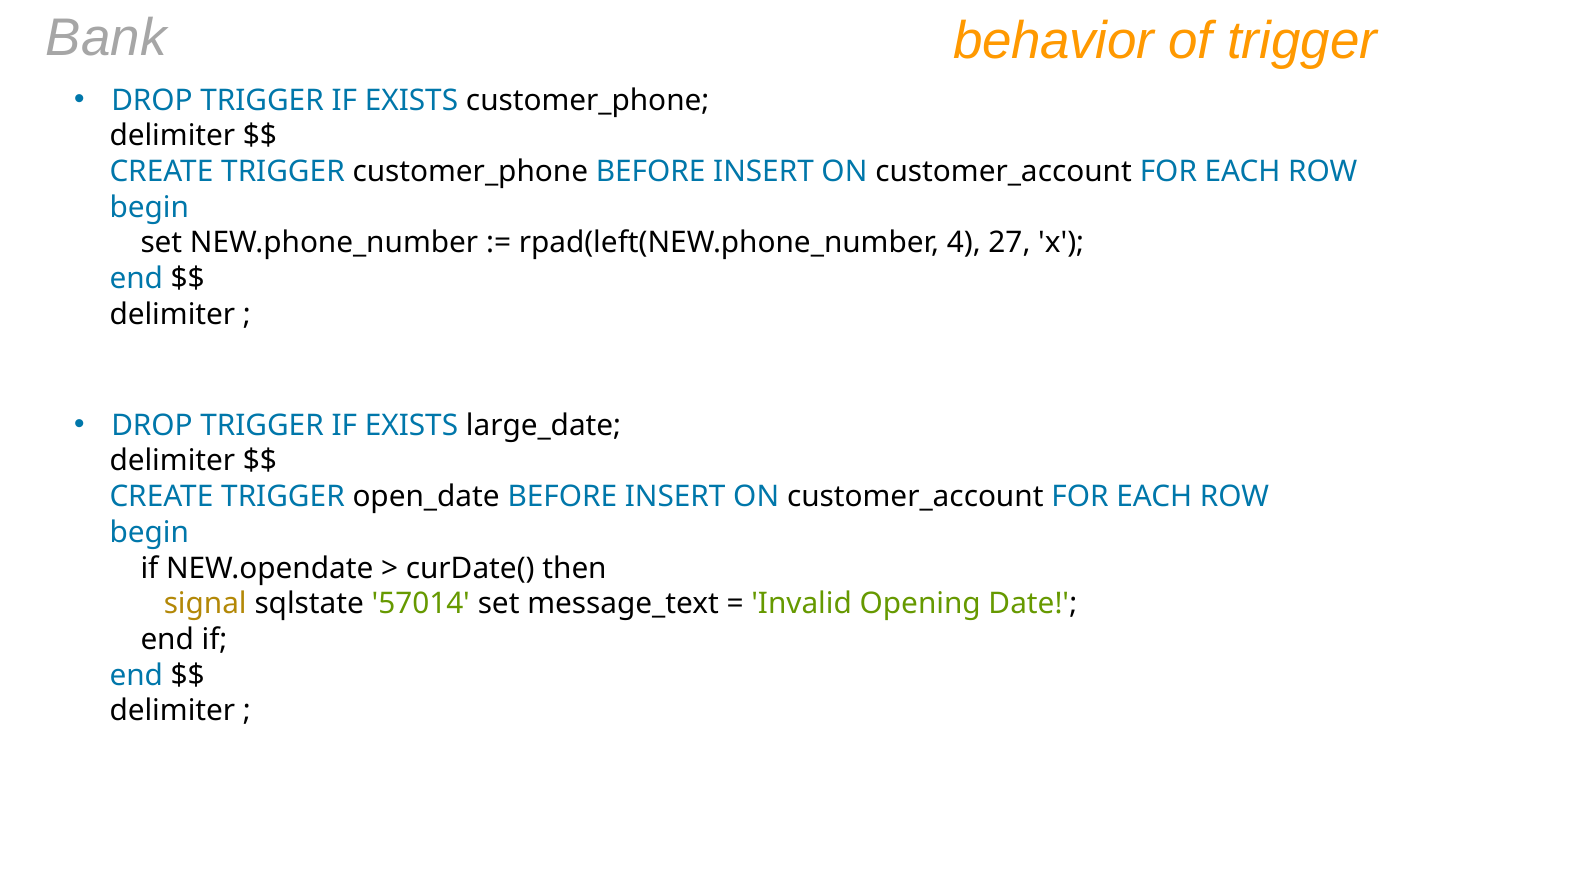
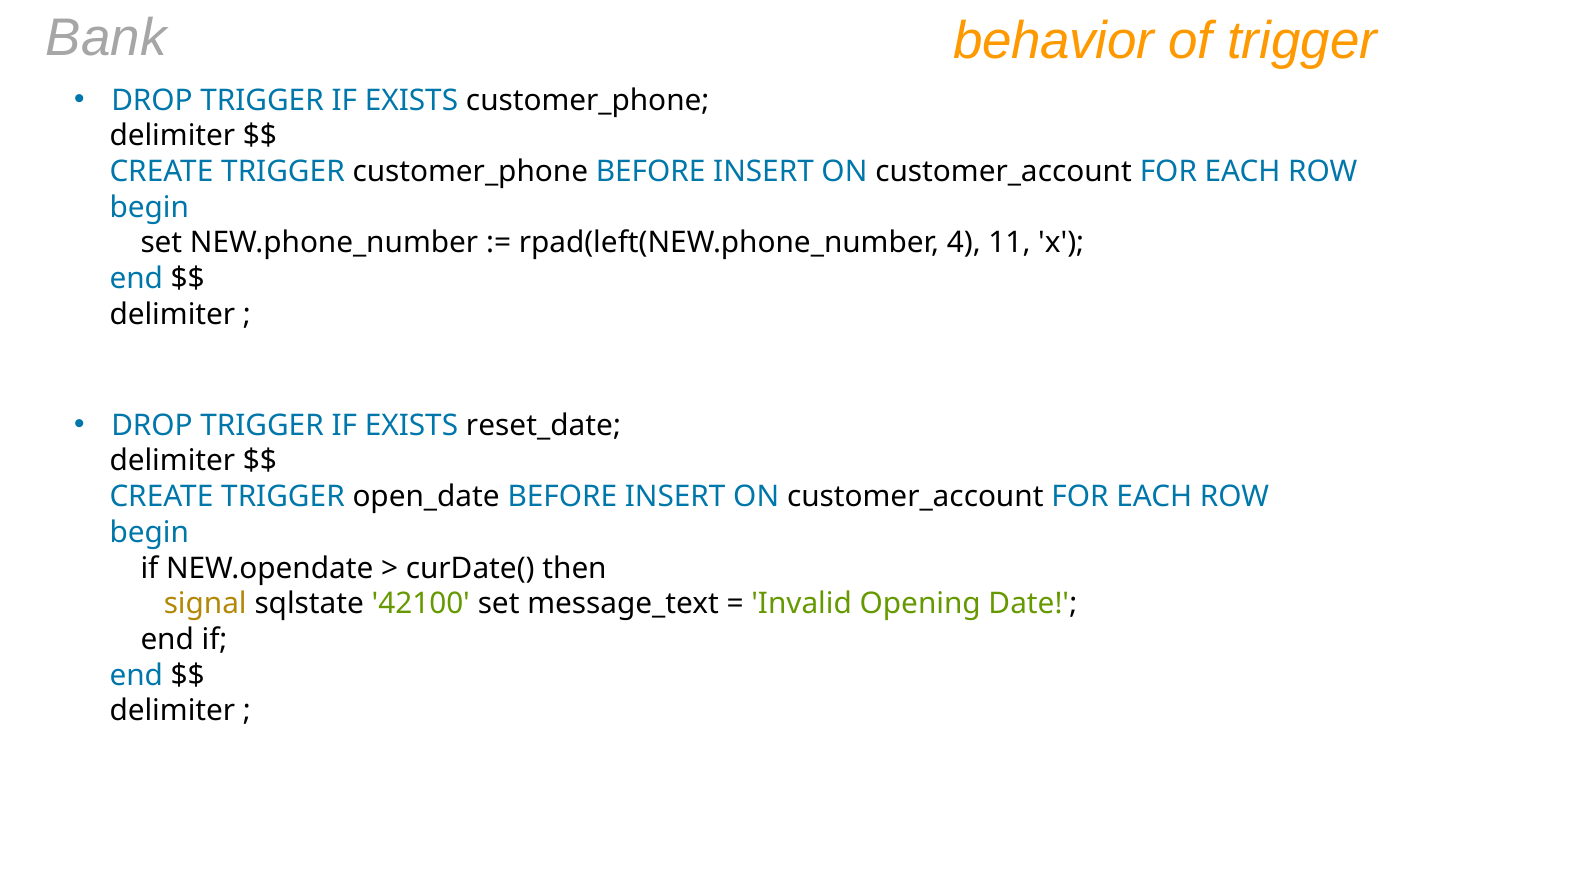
27: 27 -> 11 (1009, 243)
large_date: large_date -> reset_date (544, 425)
57014: 57014 -> 42100 (421, 604)
